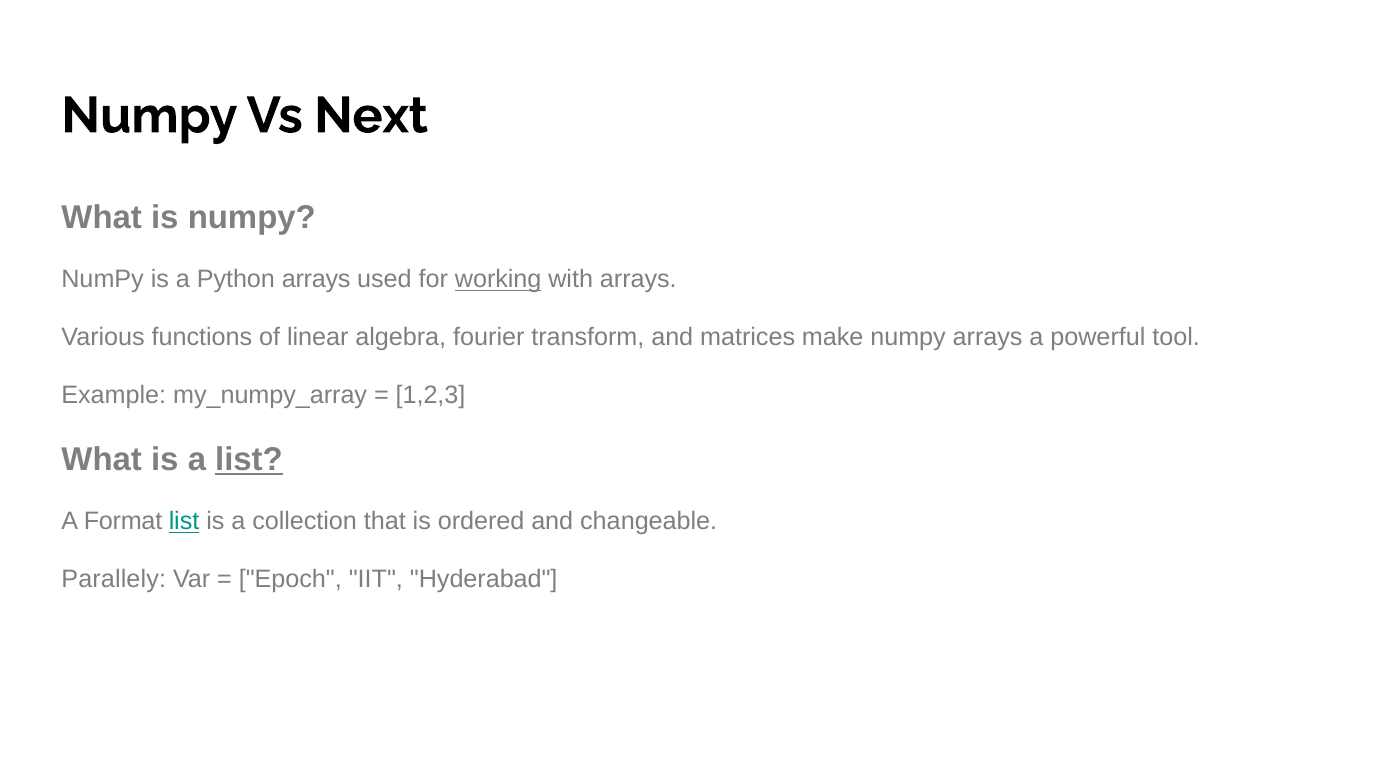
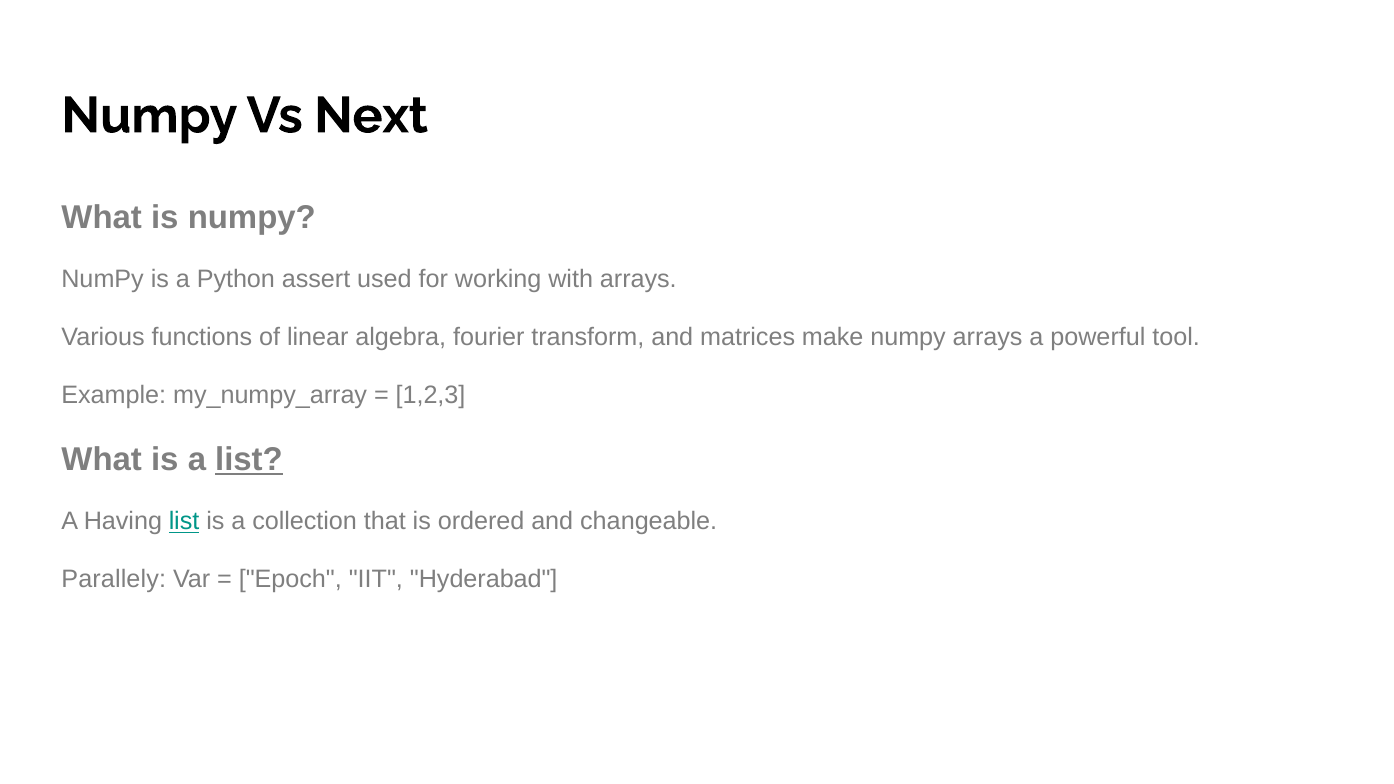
Python arrays: arrays -> assert (316, 280)
working underline: present -> none (498, 280)
Format: Format -> Having (123, 522)
